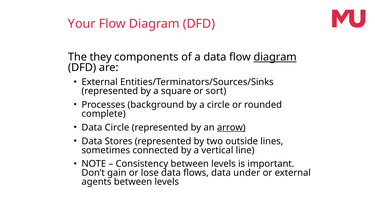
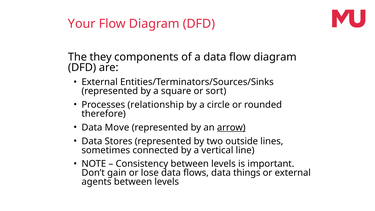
diagram underline: present -> none (275, 57)
background: background -> relationship (156, 105)
complete: complete -> therefore (104, 114)
Data Circle: Circle -> Move (117, 127)
under: under -> things (247, 173)
